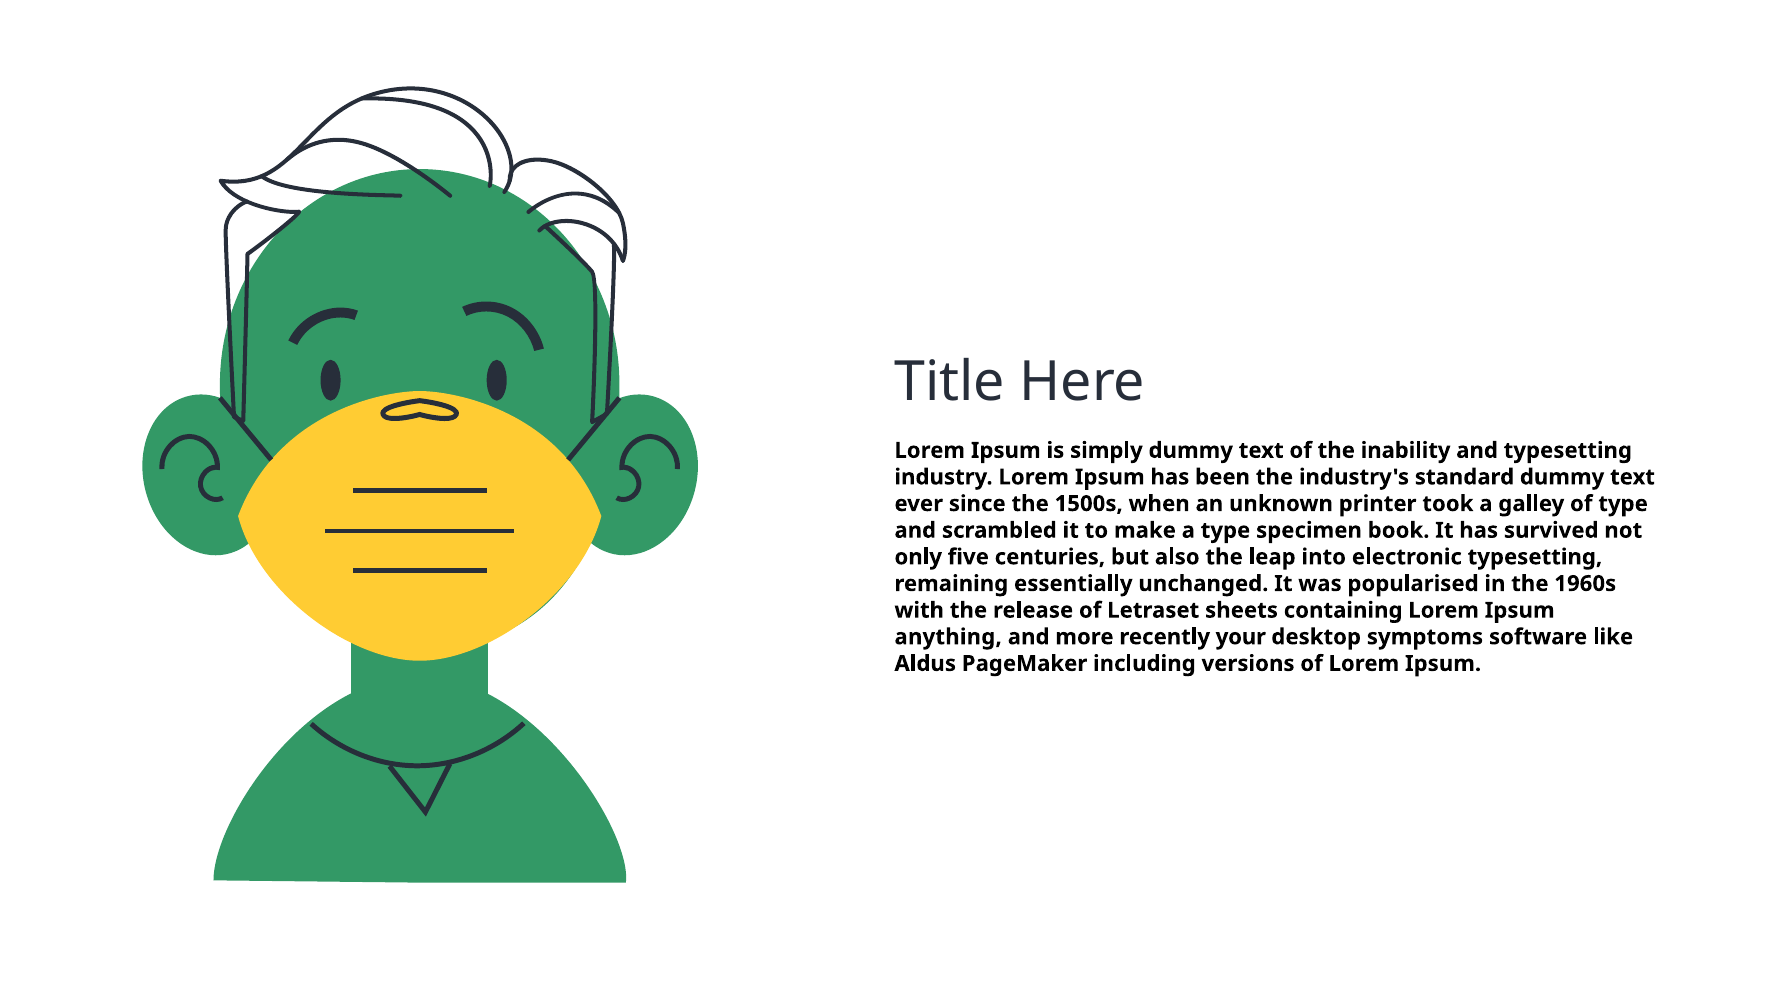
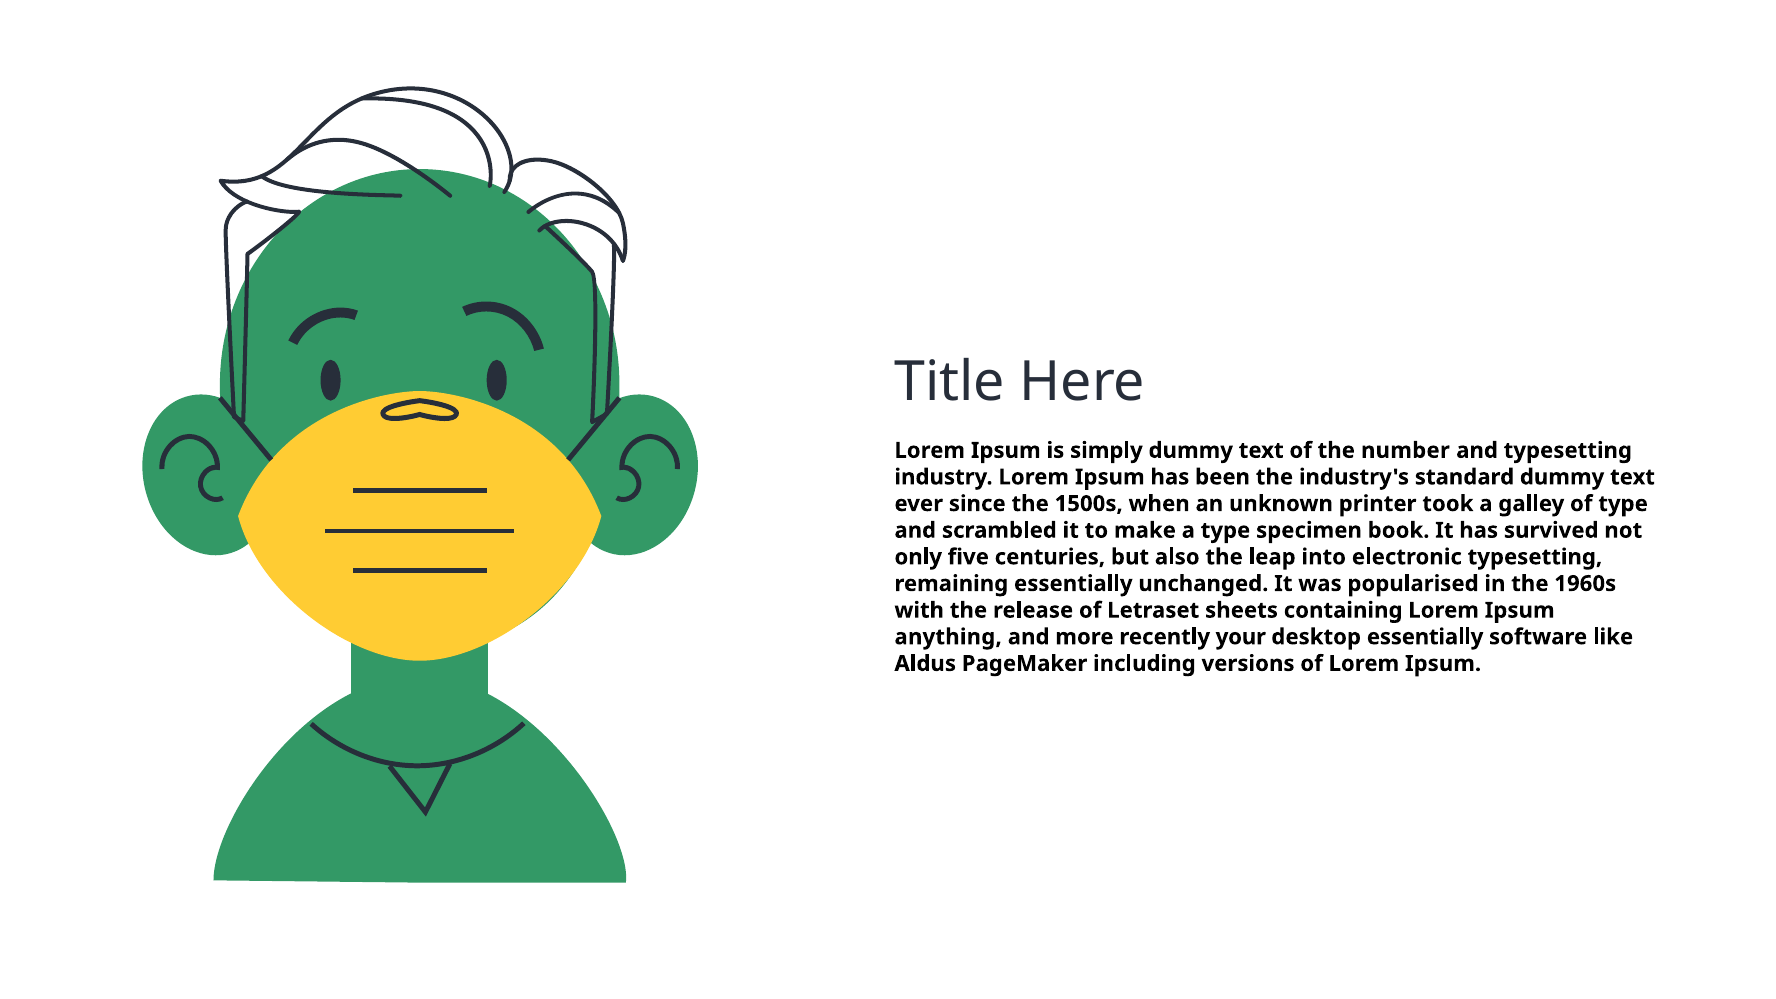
inability: inability -> number (1405, 450)
desktop symptoms: symptoms -> essentially (1425, 637)
